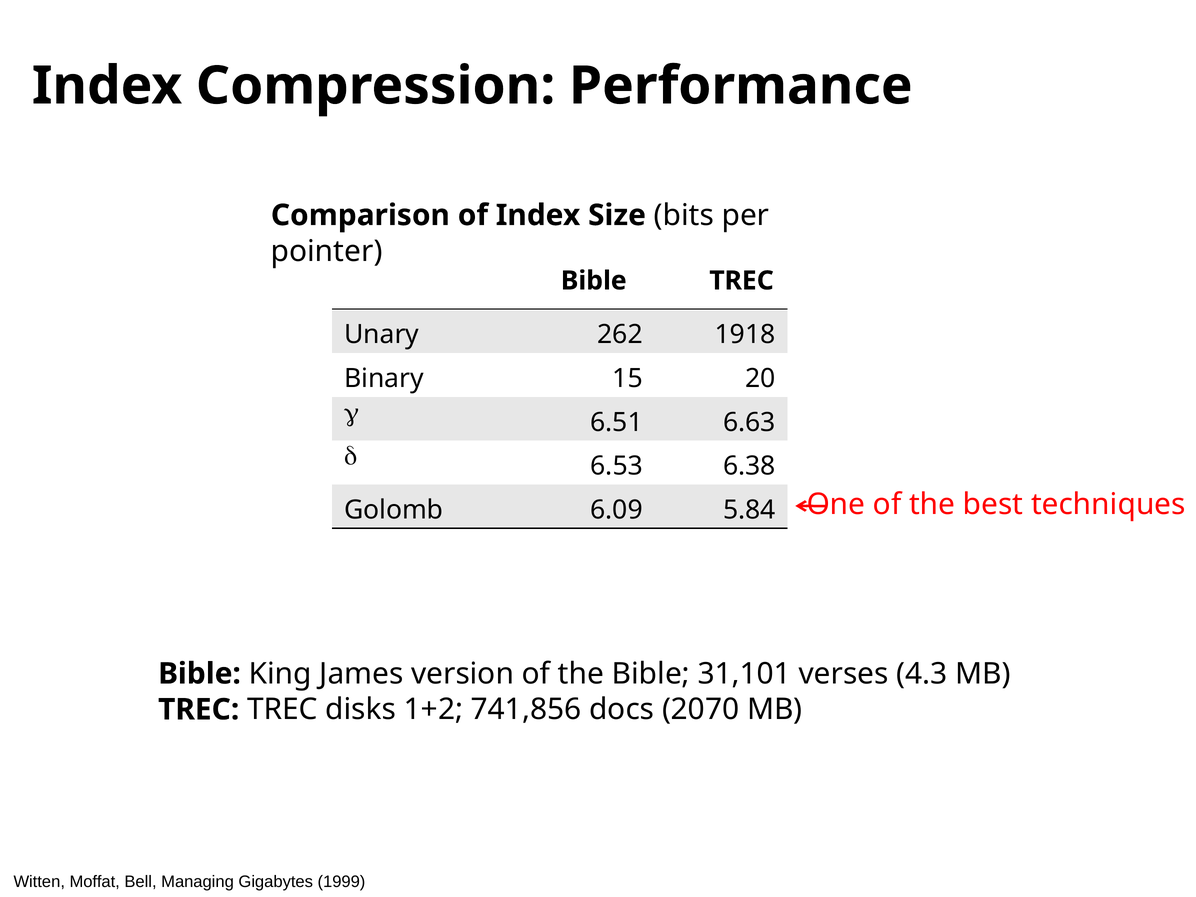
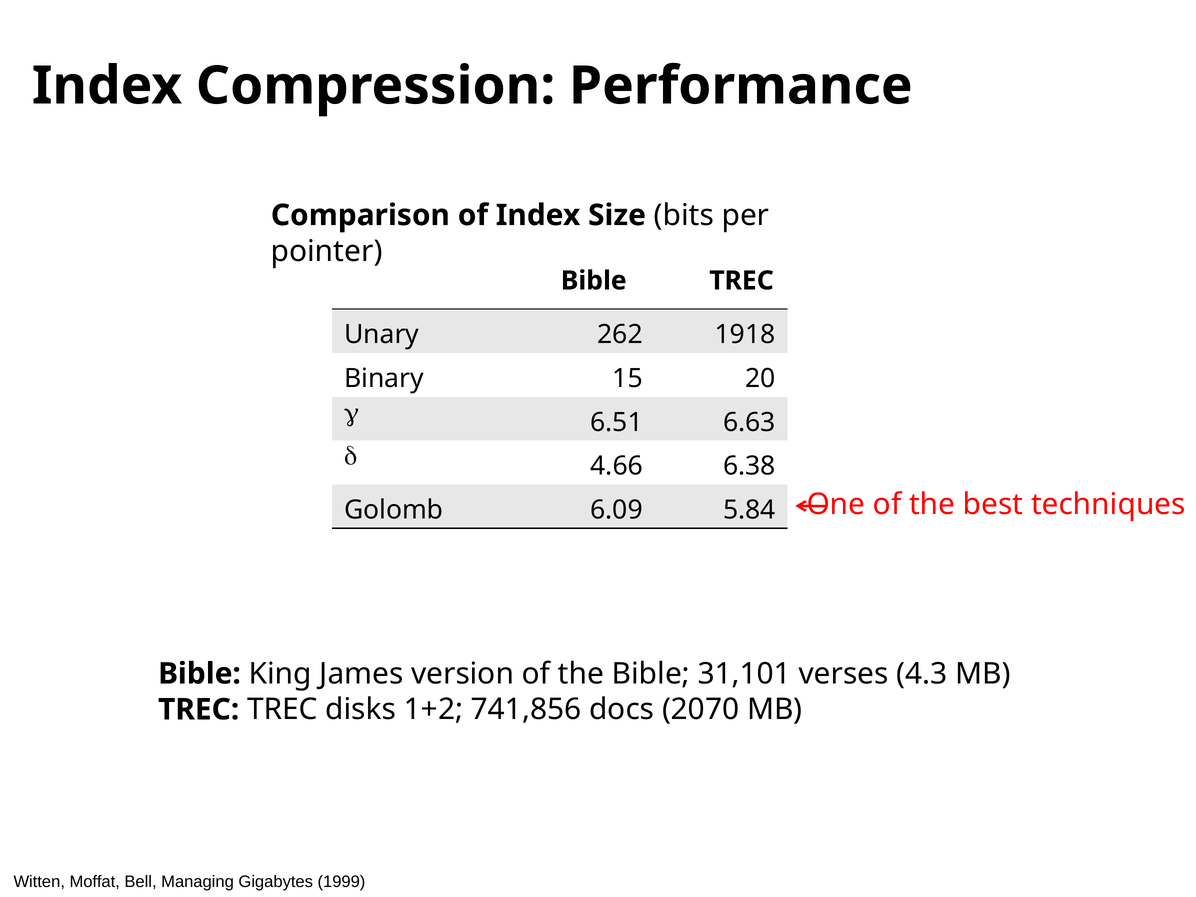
6.53: 6.53 -> 4.66 (617, 466)
